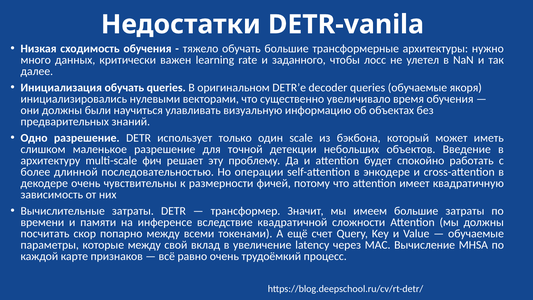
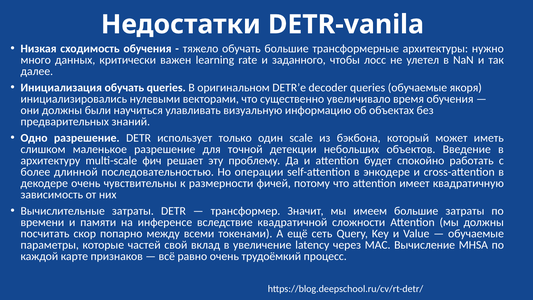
счет: счет -> сеть (322, 234)
которые между: между -> частей (144, 245)
